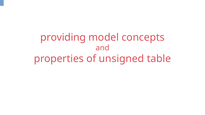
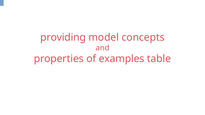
unsigned: unsigned -> examples (122, 59)
